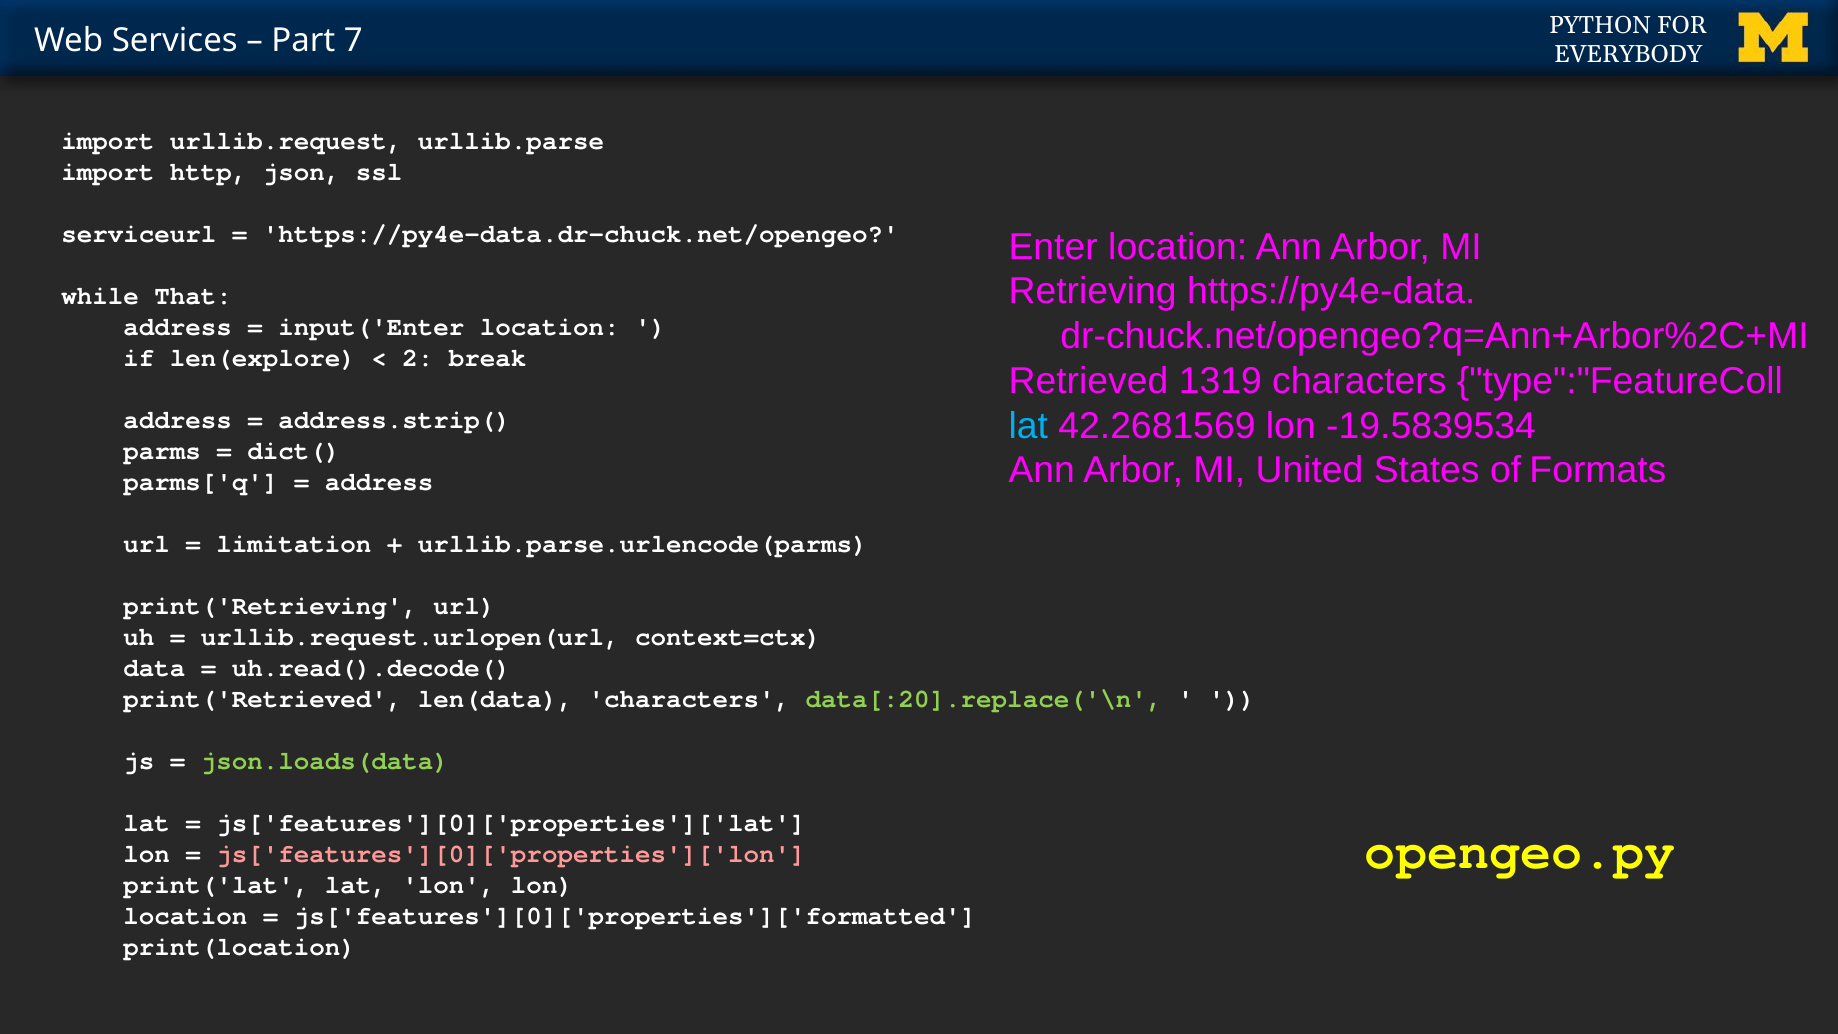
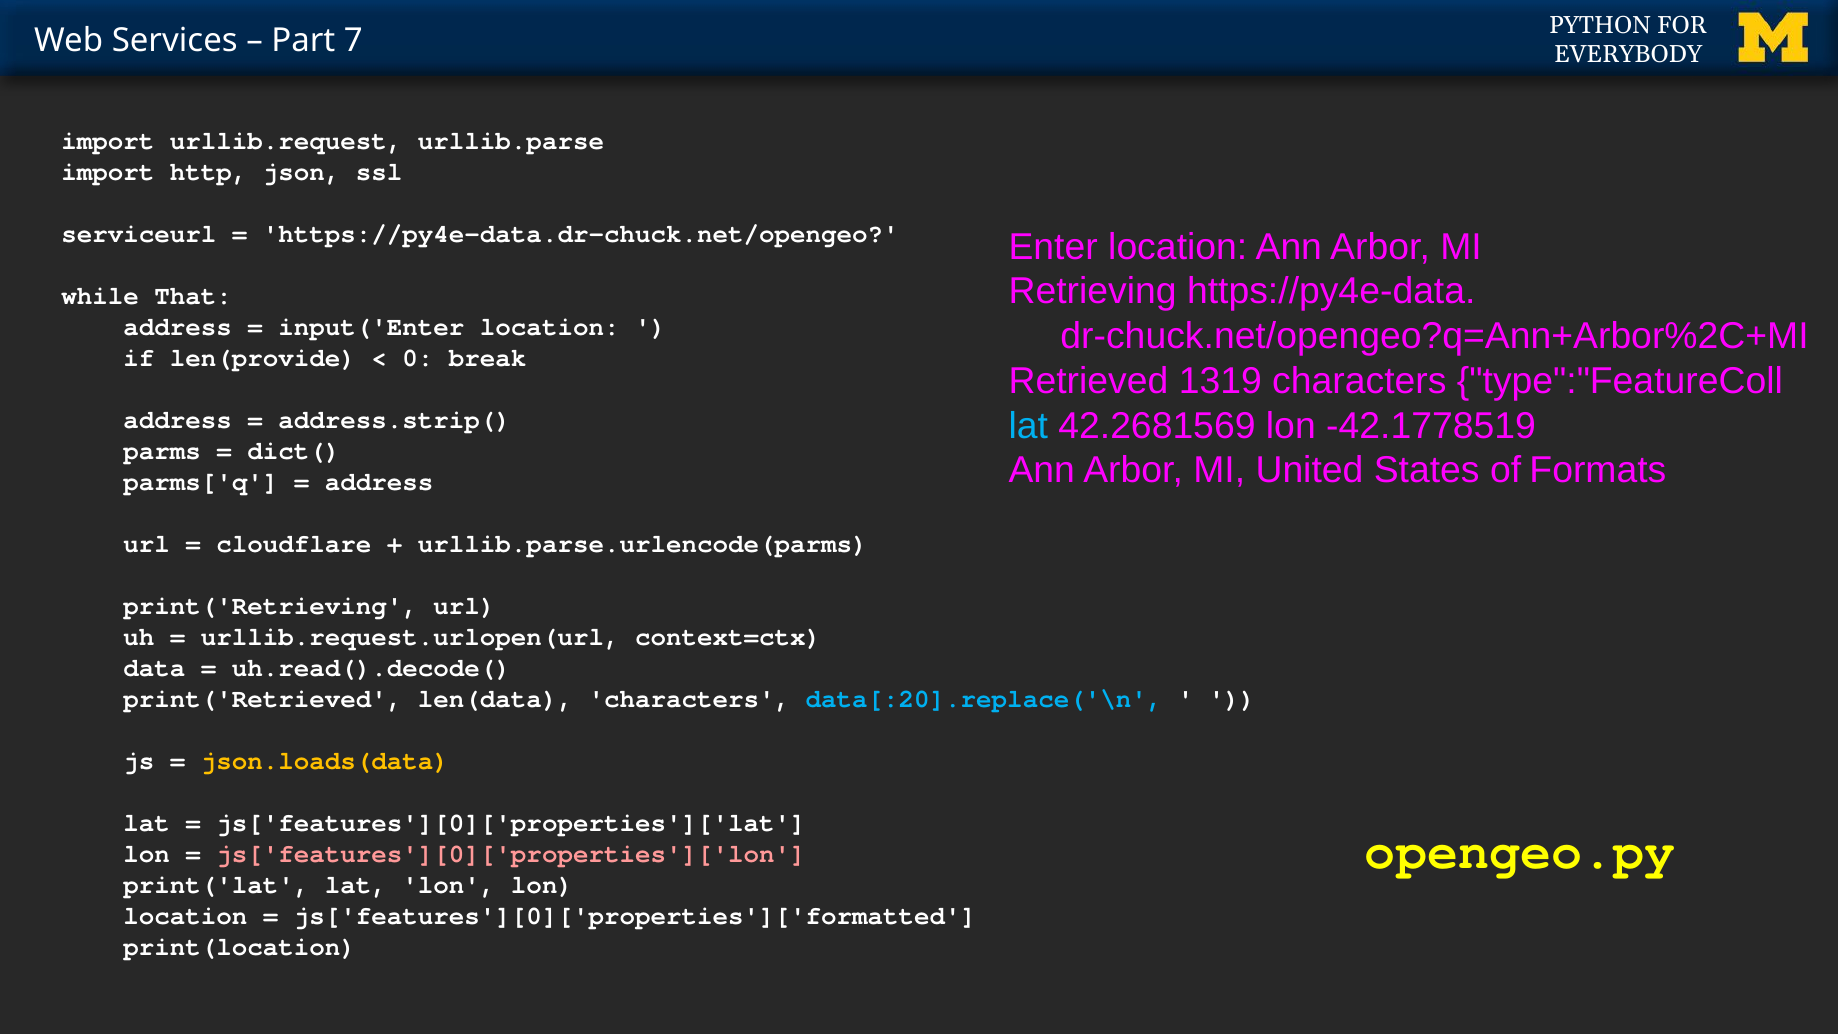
len(explore: len(explore -> len(provide (263, 358)
2: 2 -> 0 (418, 358)
-19.5839534: -19.5839534 -> -42.1778519 (1431, 426)
limitation: limitation -> cloudflare (294, 544)
data[:20].replace('\n colour: light green -> light blue (984, 699)
json.loads(data colour: light green -> yellow (325, 761)
